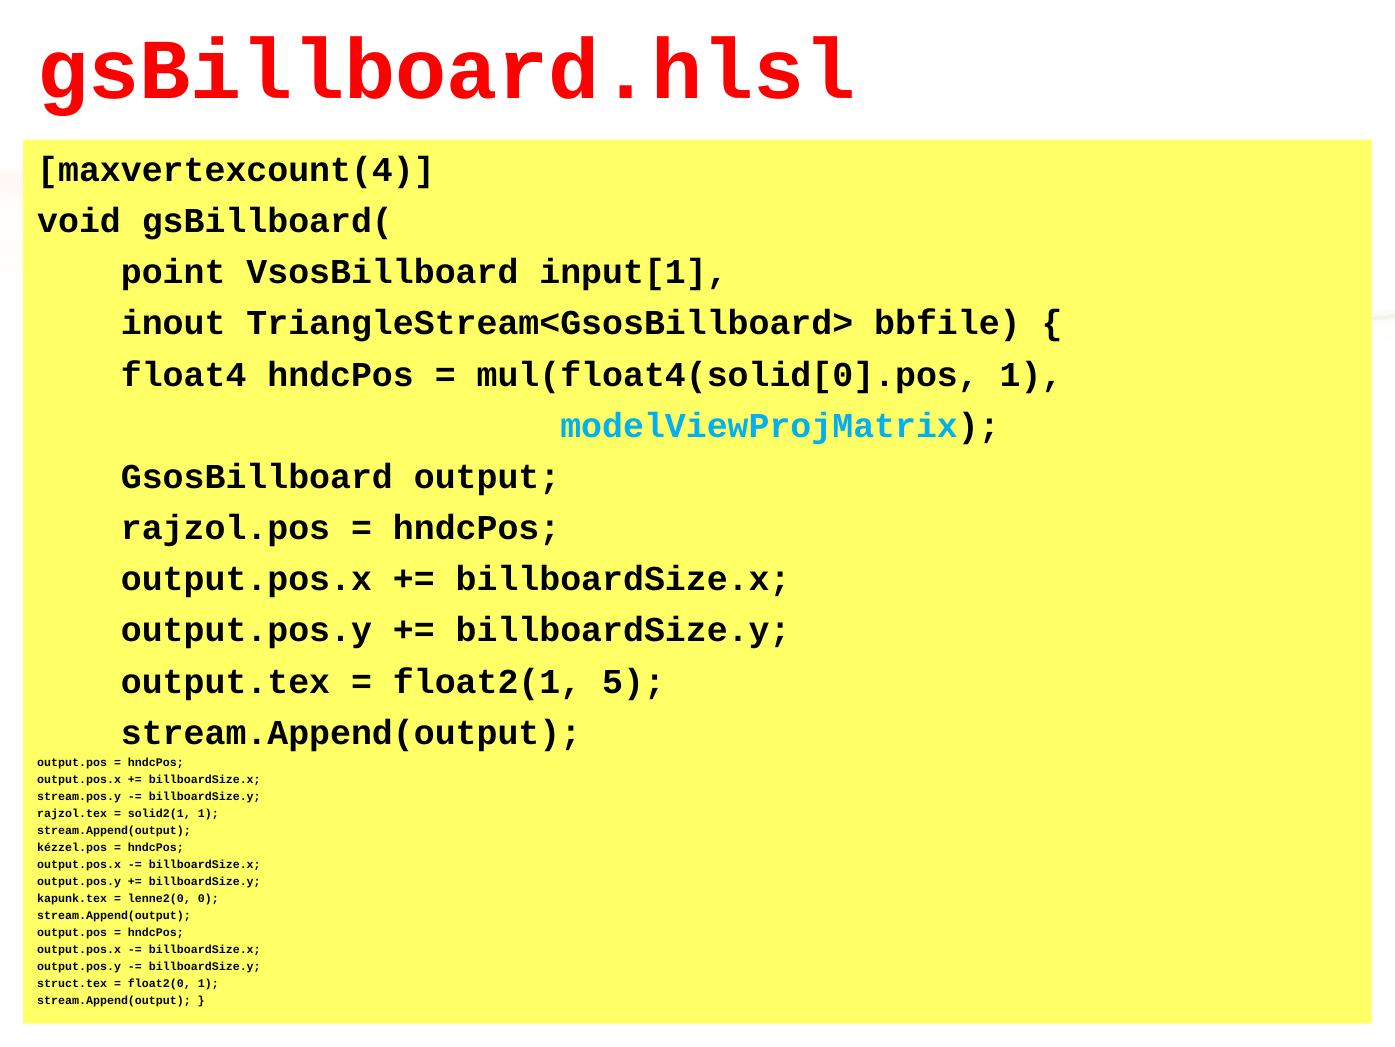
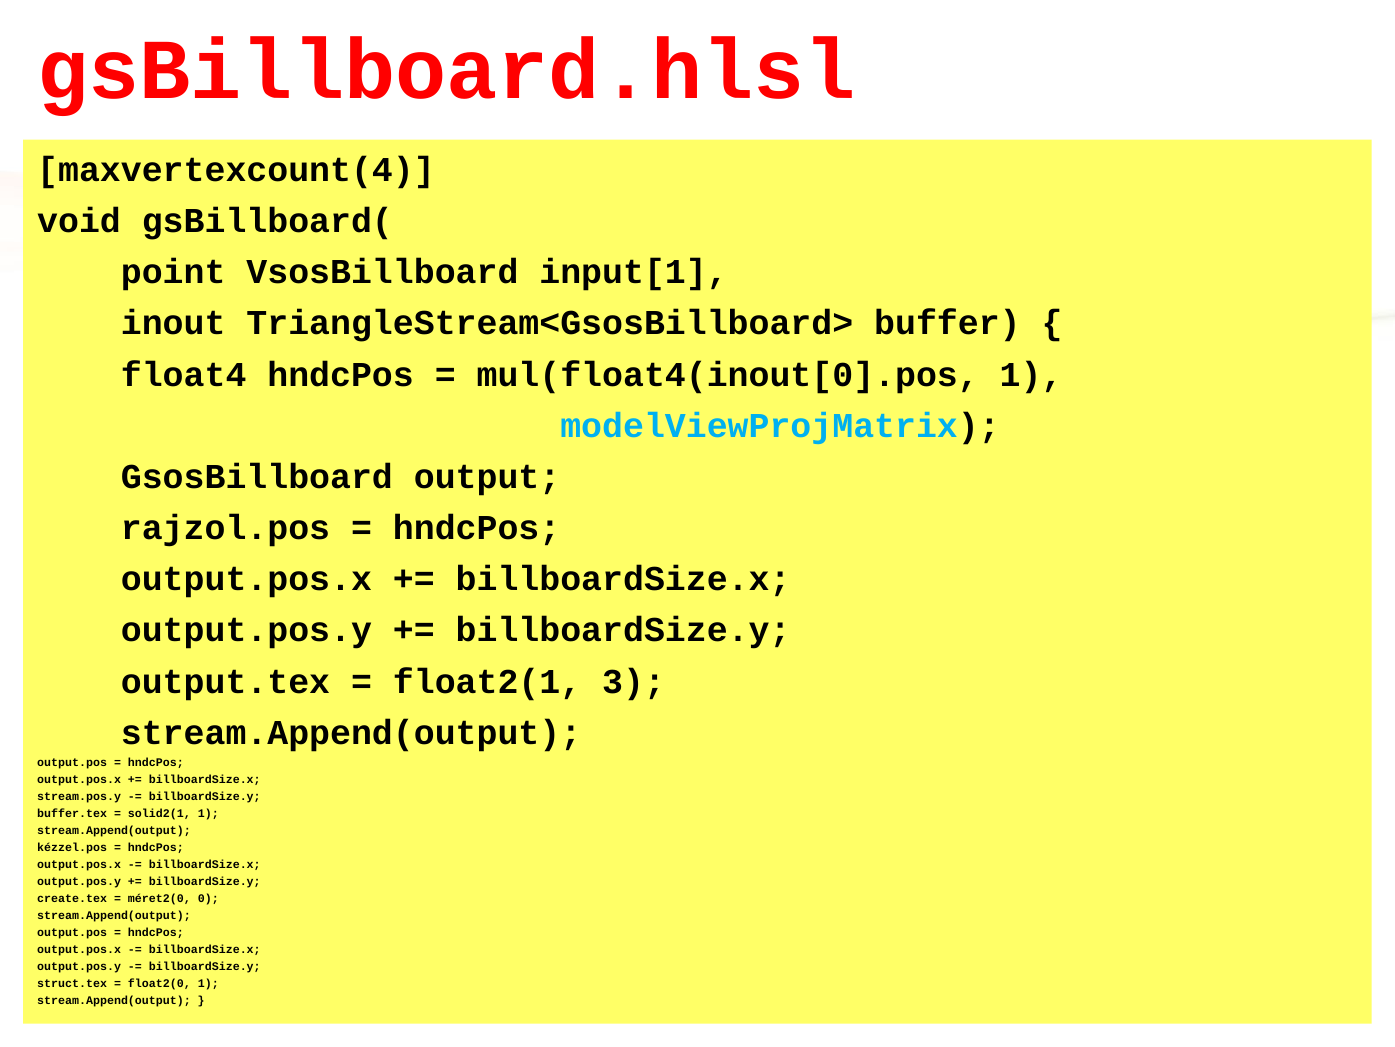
bbfile: bbfile -> buffer (947, 323)
mul(float4(solid[0].pos: mul(float4(solid[0].pos -> mul(float4(inout[0].pos (728, 374)
5: 5 -> 3 (634, 681)
rajzol.tex: rajzol.tex -> buffer.tex (72, 813)
kapunk.tex: kapunk.tex -> create.tex (72, 898)
lenne2(0: lenne2(0 -> méret2(0 (159, 898)
